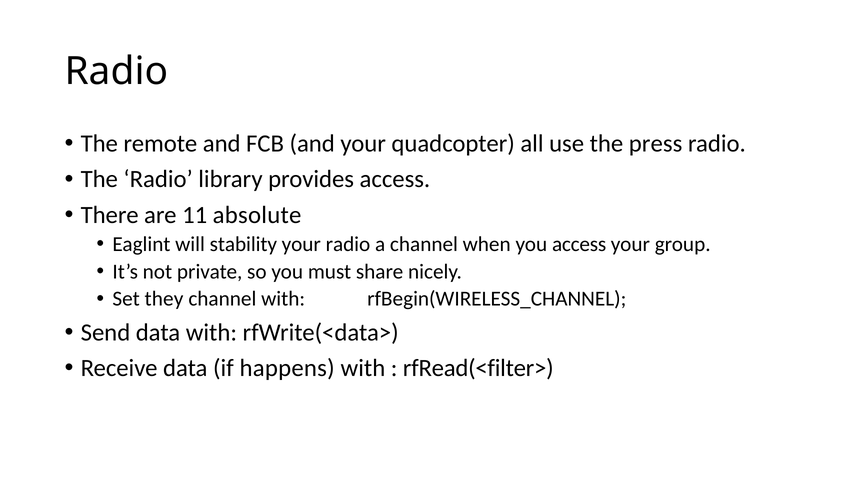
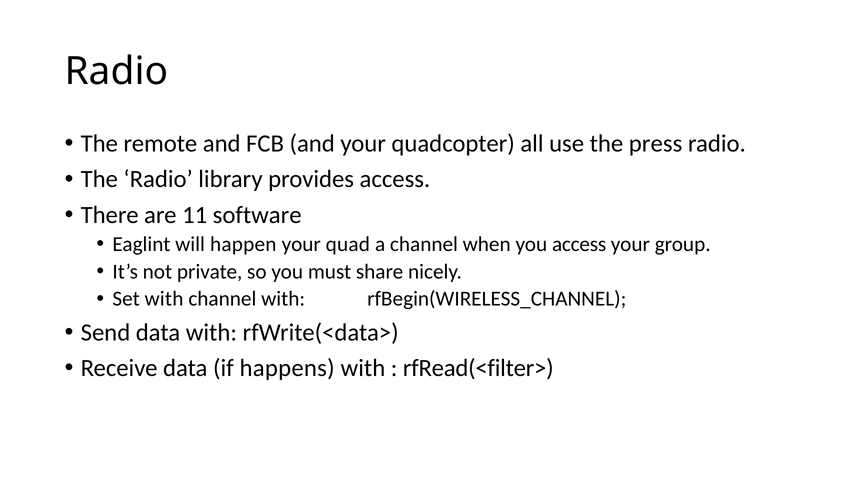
absolute: absolute -> software (257, 215)
stability: stability -> happen (243, 244)
your radio: radio -> quad (348, 244)
Set they: they -> with (164, 299)
